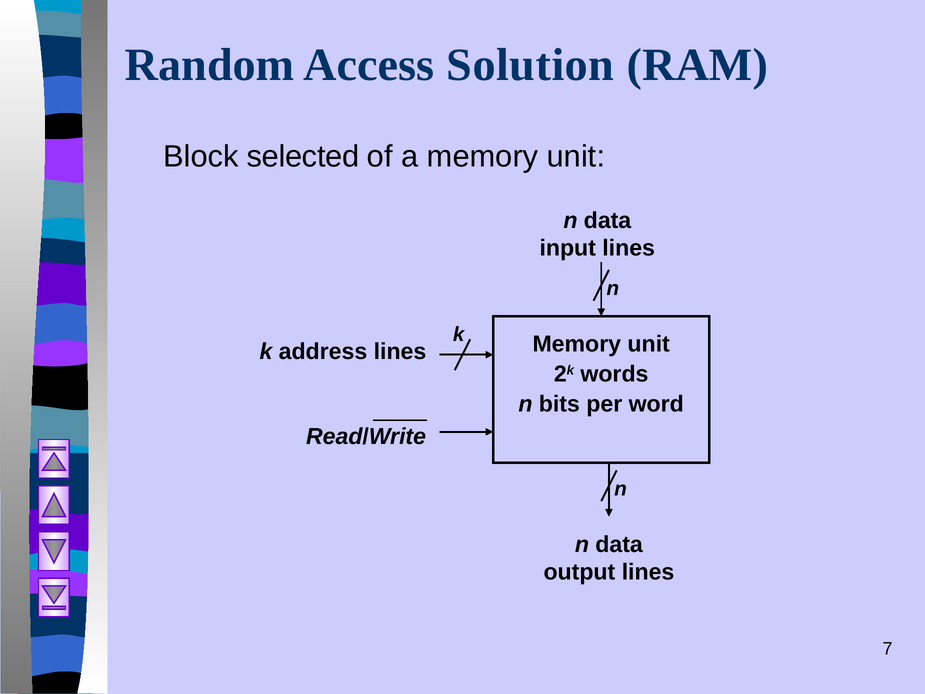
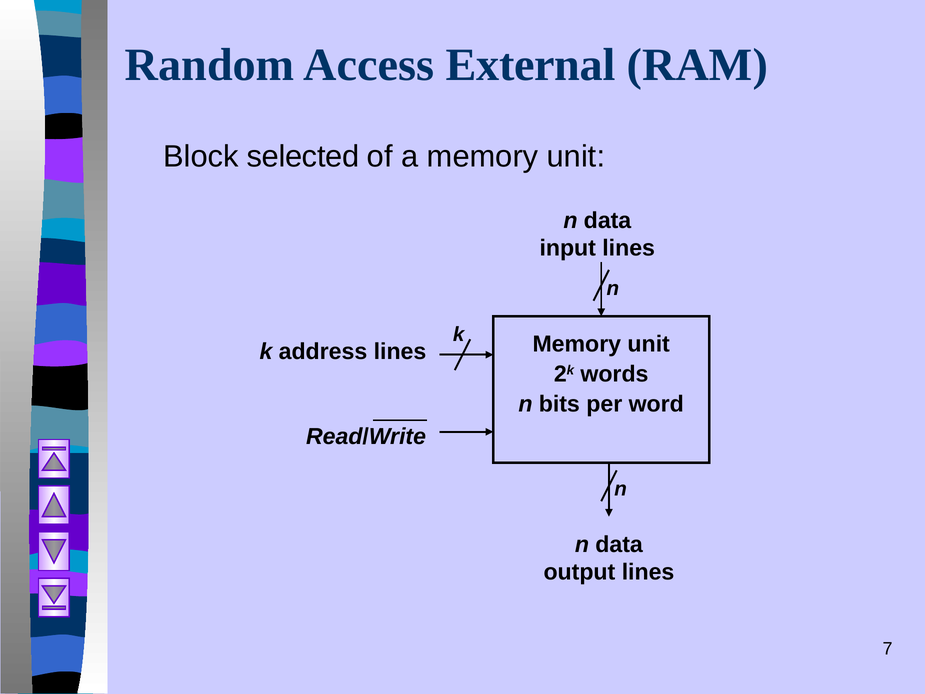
Solution: Solution -> External (531, 65)
